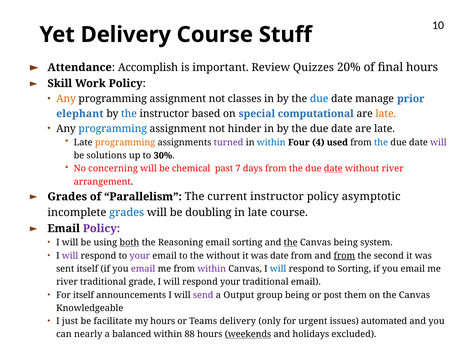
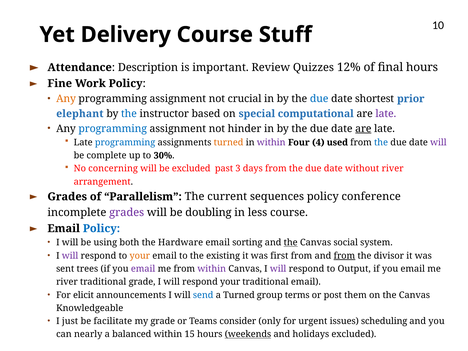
Accomplish: Accomplish -> Description (148, 67)
20%: 20% -> 12% (349, 67)
Skill: Skill -> Fine (60, 83)
classes: classes -> crucial (245, 99)
manage: manage -> shortest (375, 99)
late colour: orange -> purple (386, 114)
are underline: none -> present (363, 129)
programming colour: orange -> blue (125, 142)
turned colour: purple -> orange (229, 142)
within colour: blue -> purple (271, 142)
solutions: solutions -> complete (107, 156)
be chemical: chemical -> excluded (191, 169)
7: 7 -> 3 (238, 169)
date underline: present -> none (333, 169)
current instructor: instructor -> sequences (277, 197)
asymptotic: asymptotic -> conference (371, 197)
grades colour: blue -> purple (127, 213)
in late: late -> less (258, 213)
Policy colour: purple -> blue (101, 228)
both underline: present -> none (129, 243)
Reasoning: Reasoning -> Hardware (181, 243)
Canvas being: being -> social (346, 243)
your colour: purple -> orange (140, 256)
the without: without -> existing (223, 256)
was date: date -> first (279, 256)
second: second -> divisor (389, 256)
sent itself: itself -> trees (87, 269)
will colour: blue -> purple (278, 269)
to Sorting: Sorting -> Output (354, 269)
For itself: itself -> elicit (83, 295)
send colour: purple -> blue (203, 295)
a Output: Output -> Turned (239, 295)
group being: being -> terms (297, 295)
my hours: hours -> grade (163, 321)
Teams delivery: delivery -> consider (238, 321)
automated: automated -> scheduling (384, 321)
88: 88 -> 15 (190, 334)
